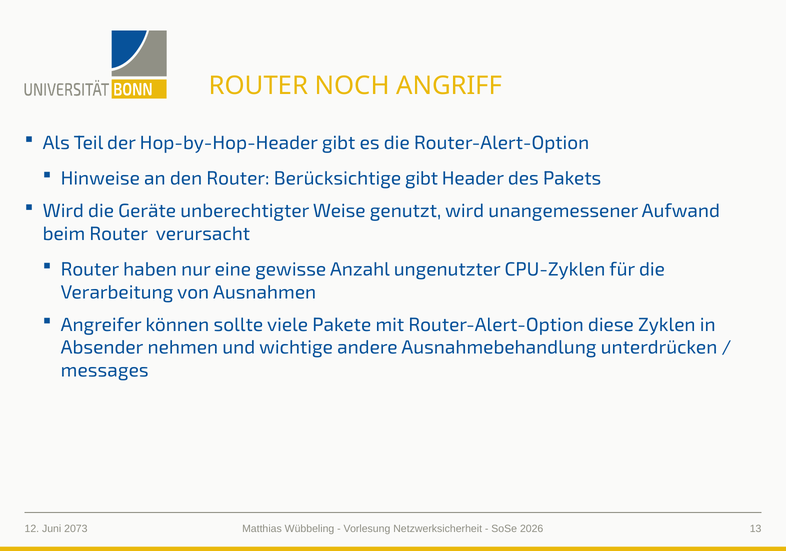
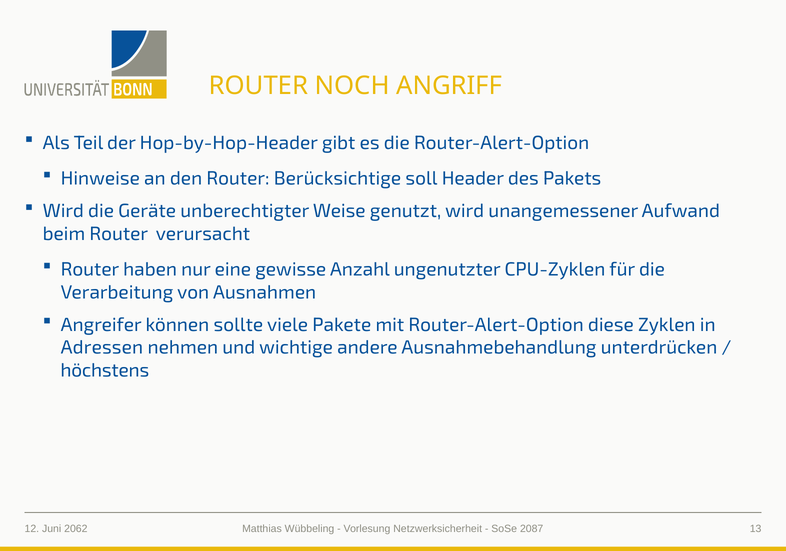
Berücksichtige gibt: gibt -> soll (421, 179)
Absender: Absender -> Adressen (102, 348)
messages: messages -> höchstens (105, 371)
2073: 2073 -> 2062 (76, 529)
2026: 2026 -> 2087 (532, 529)
